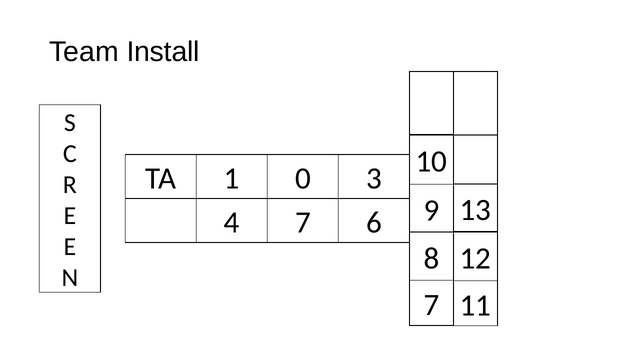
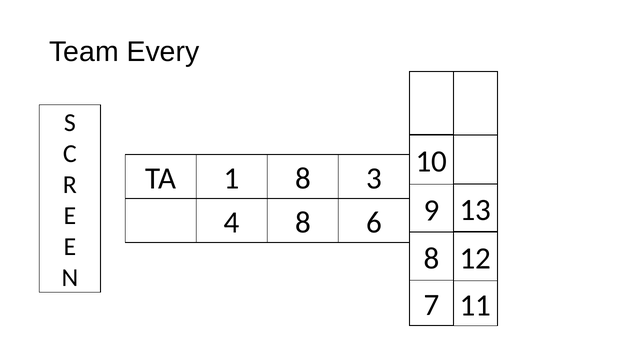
Install: Install -> Every (163, 52)
1 0: 0 -> 8 (303, 179)
4 7: 7 -> 8 (303, 223)
